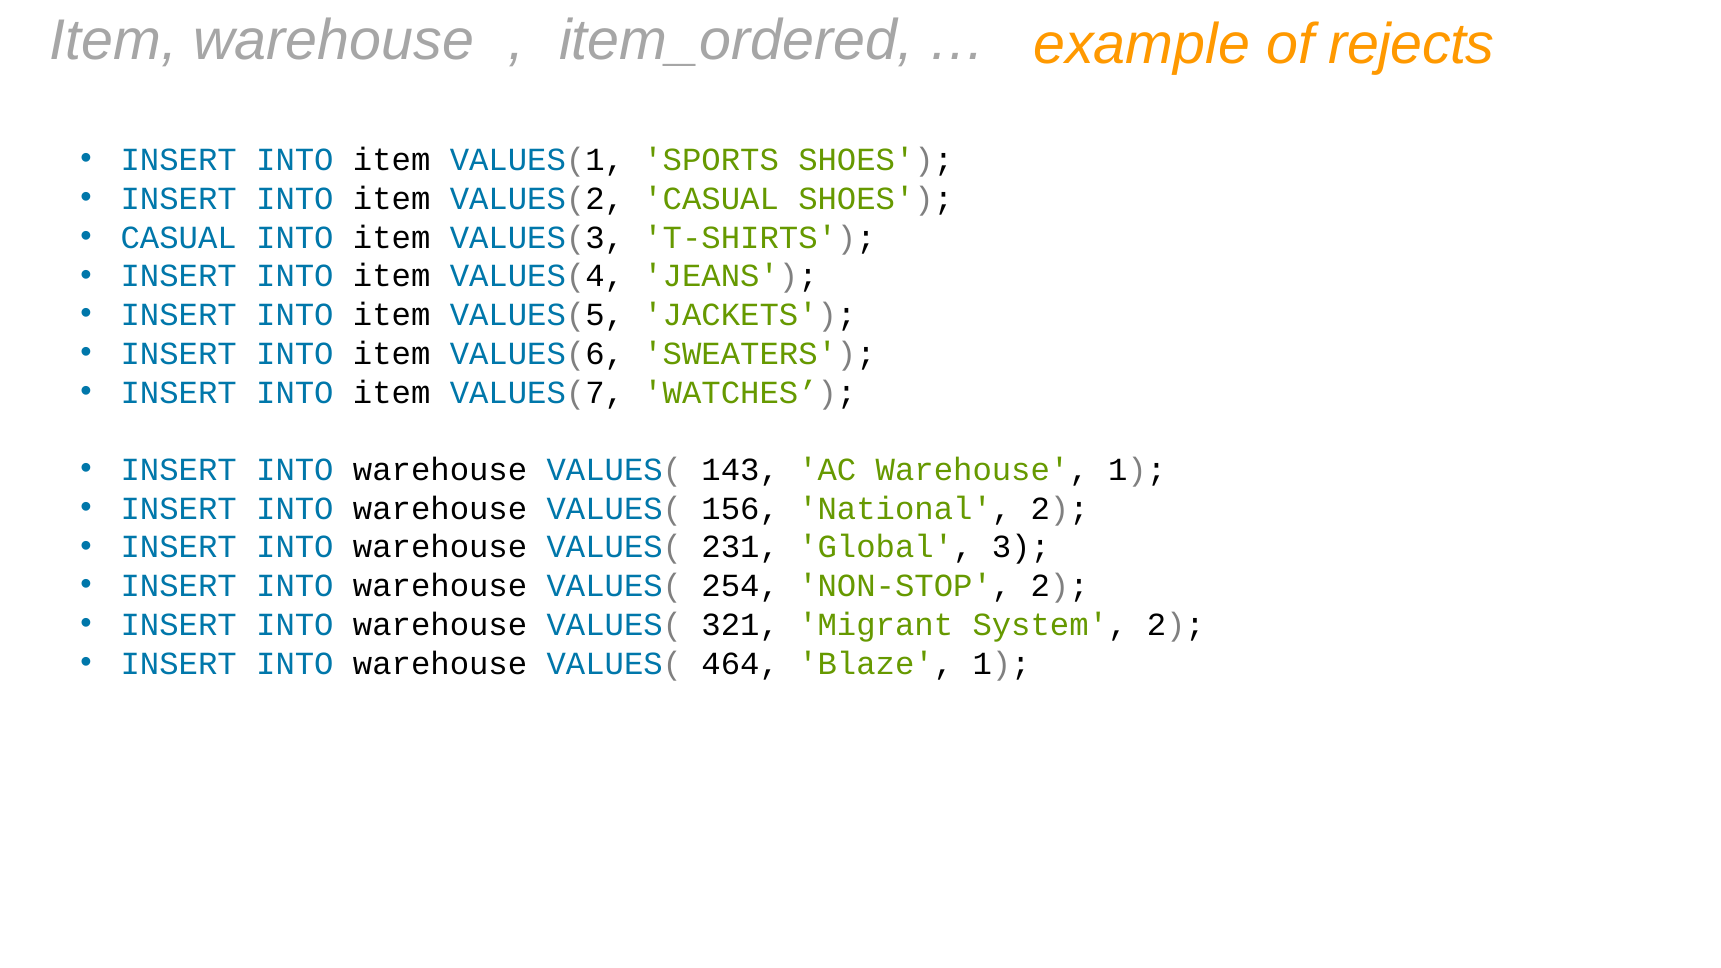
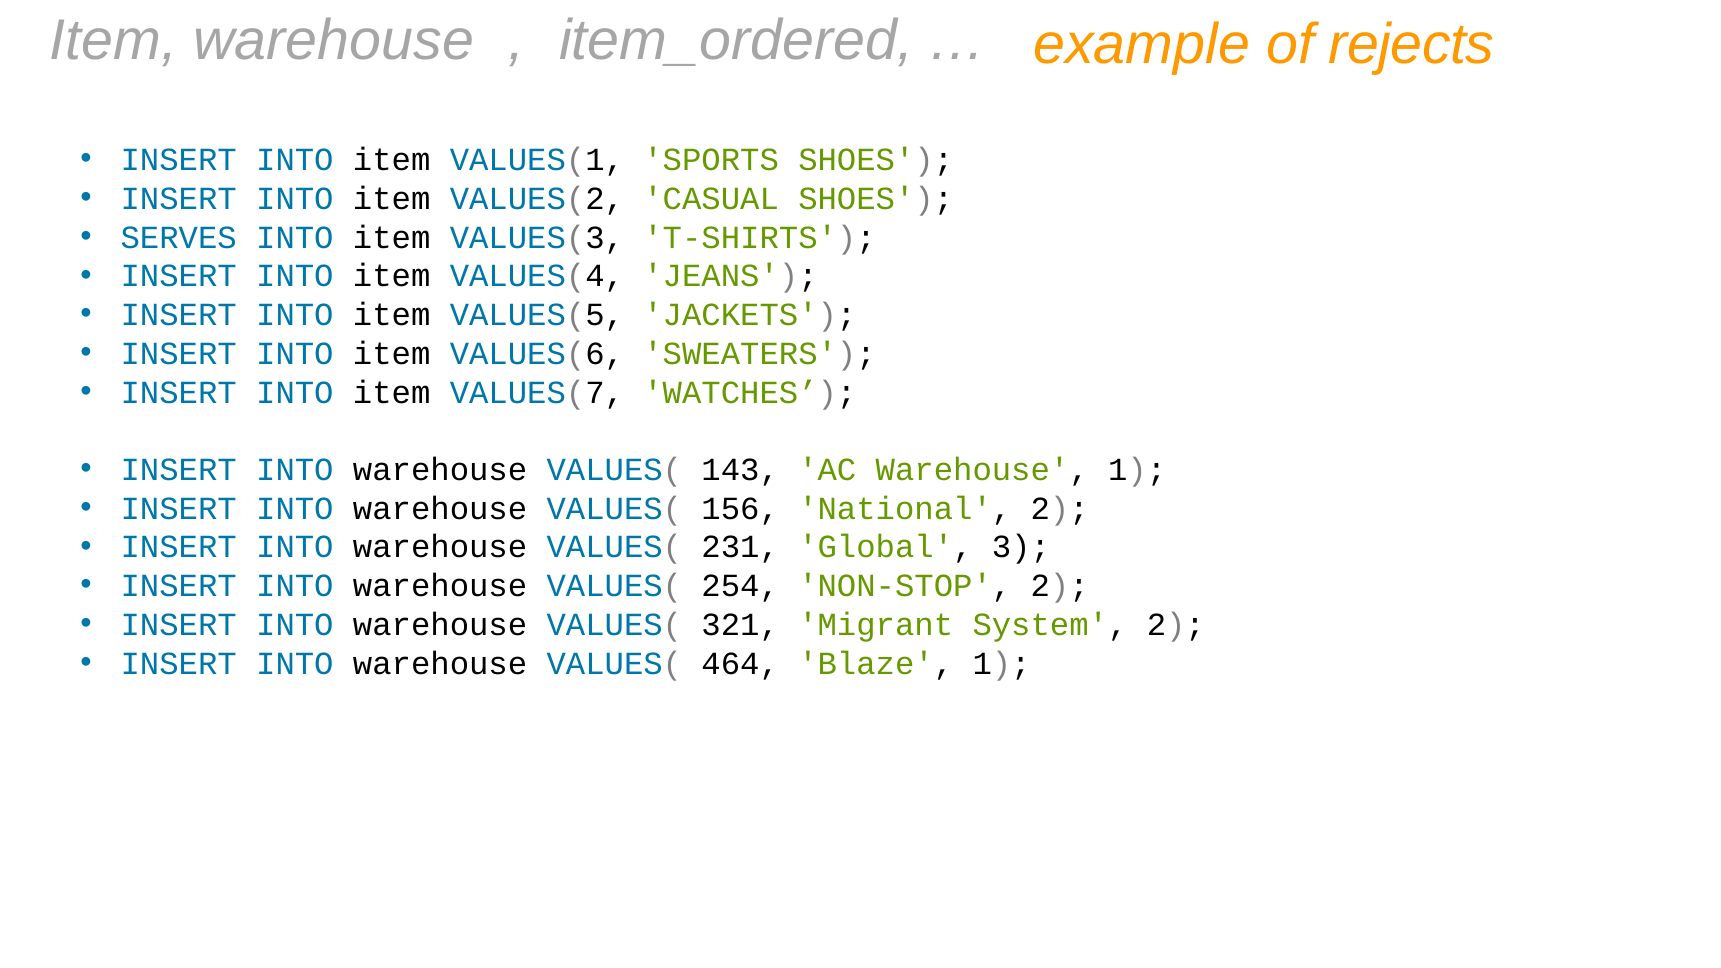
CASUAL: CASUAL -> SERVES (179, 237)
